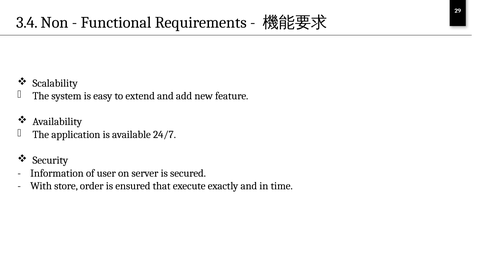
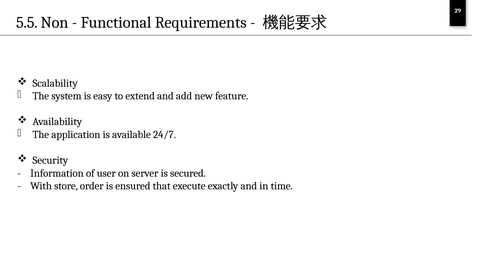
3.4: 3.4 -> 5.5 (27, 22)
